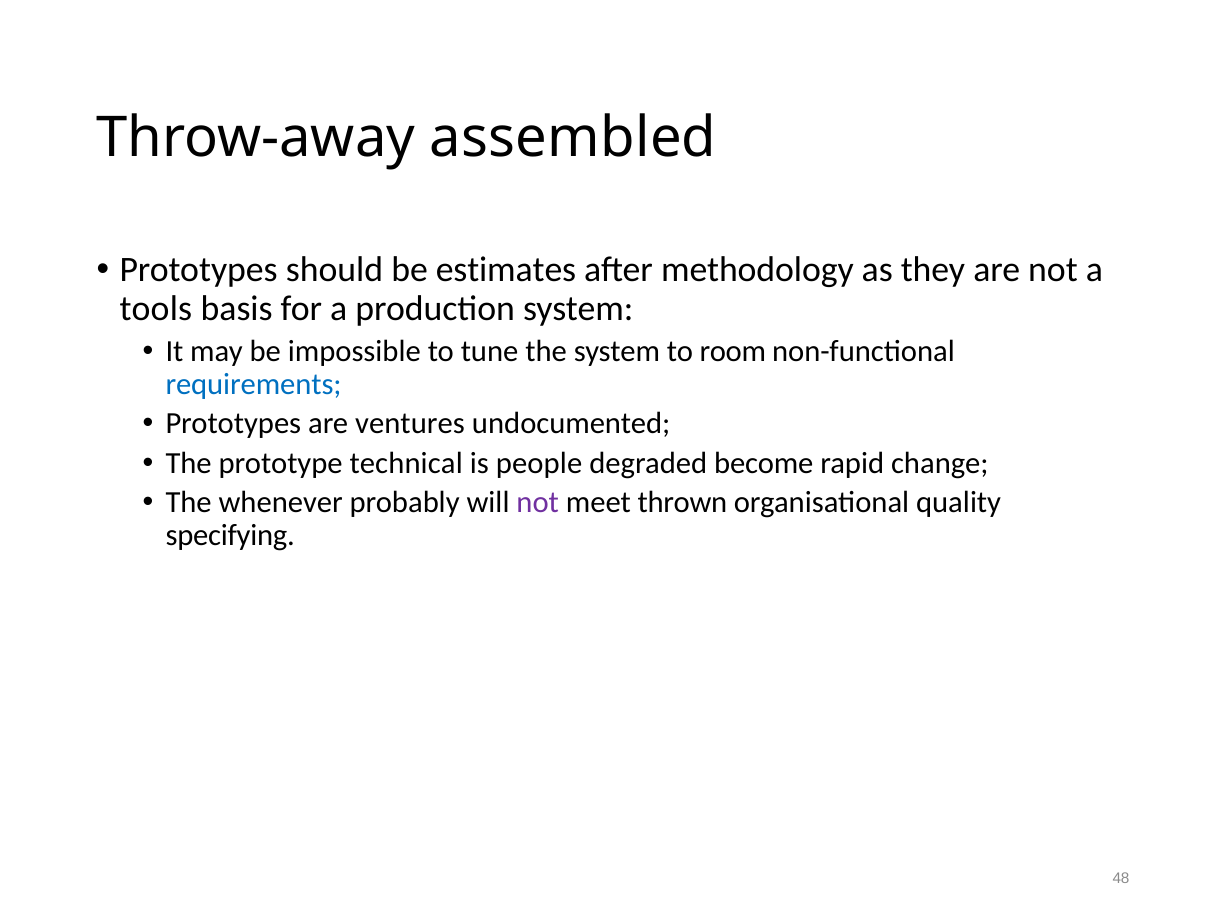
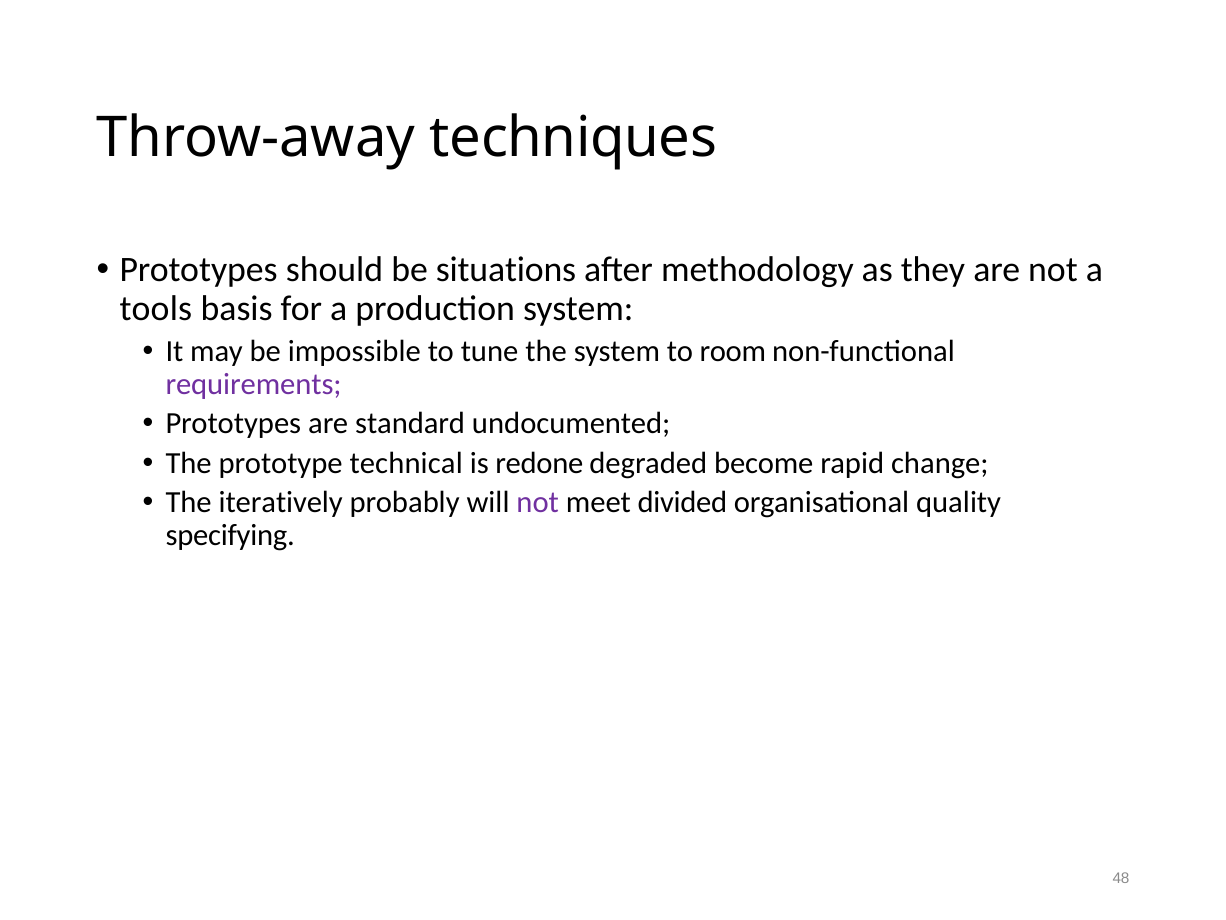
assembled: assembled -> techniques (573, 137)
estimates: estimates -> situations (506, 270)
requirements colour: blue -> purple (254, 384)
ventures: ventures -> standard (410, 423)
people: people -> redone (539, 463)
whenever: whenever -> iteratively (281, 502)
thrown: thrown -> divided (682, 502)
